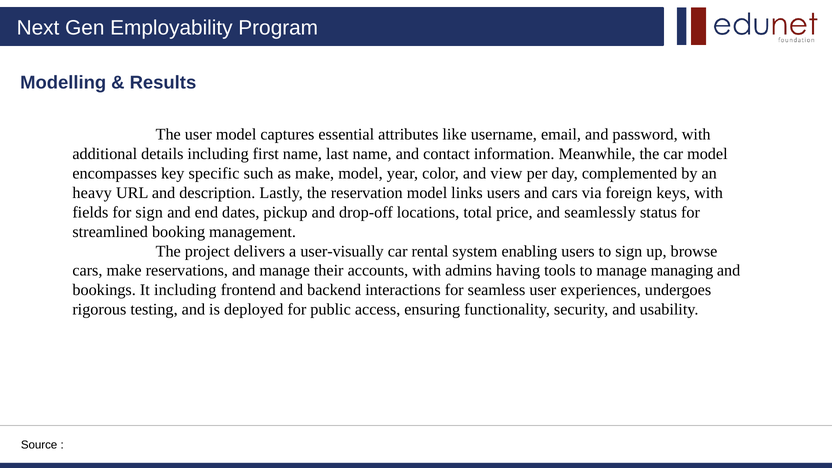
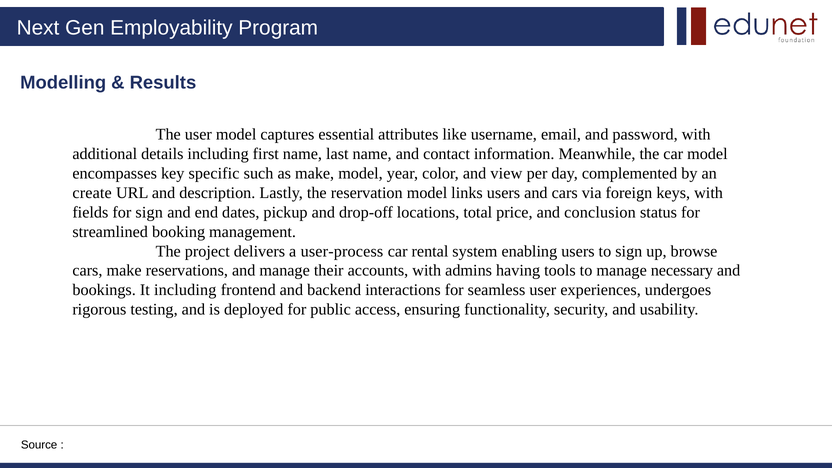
heavy: heavy -> create (92, 193)
seamlessly: seamlessly -> conclusion (600, 212)
user-visually: user-visually -> user-process (342, 251)
managing: managing -> necessary (682, 271)
